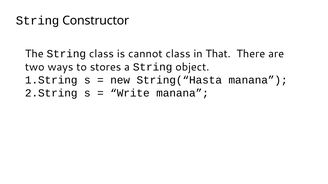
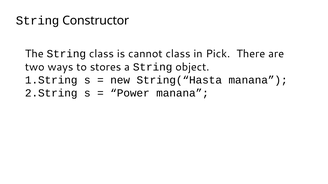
That: That -> Pick (218, 54)
Write: Write -> Power (130, 93)
